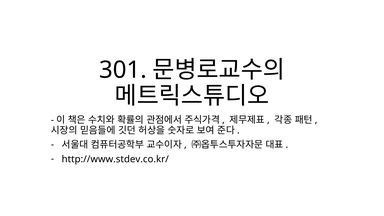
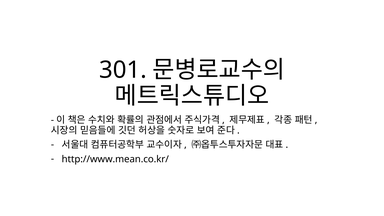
http://www.stdev.co.kr/: http://www.stdev.co.kr/ -> http://www.mean.co.kr/ (115, 159)
